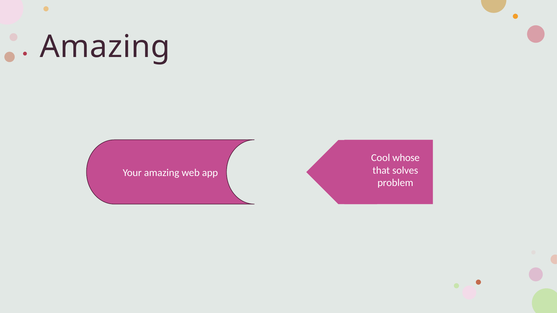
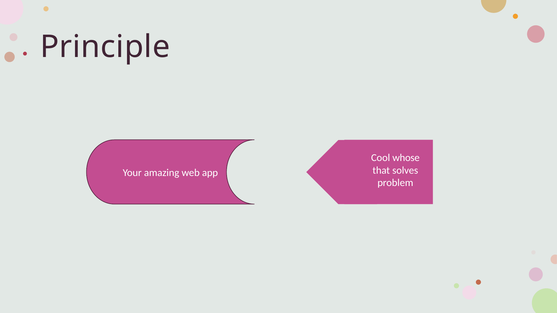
Amazing: Amazing -> Principle (105, 47)
